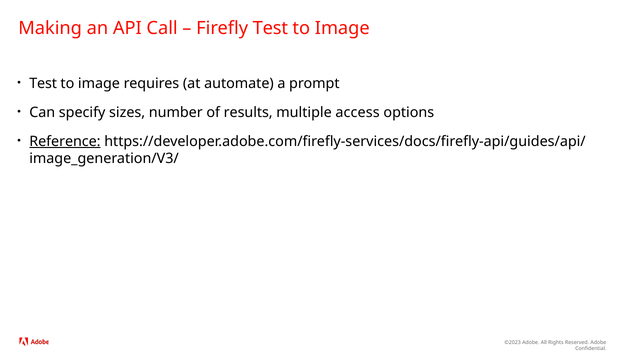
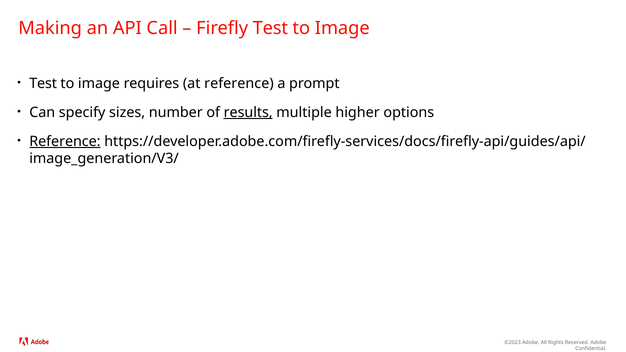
at automate: automate -> reference (239, 84)
results underline: none -> present (248, 112)
access: access -> higher (358, 112)
